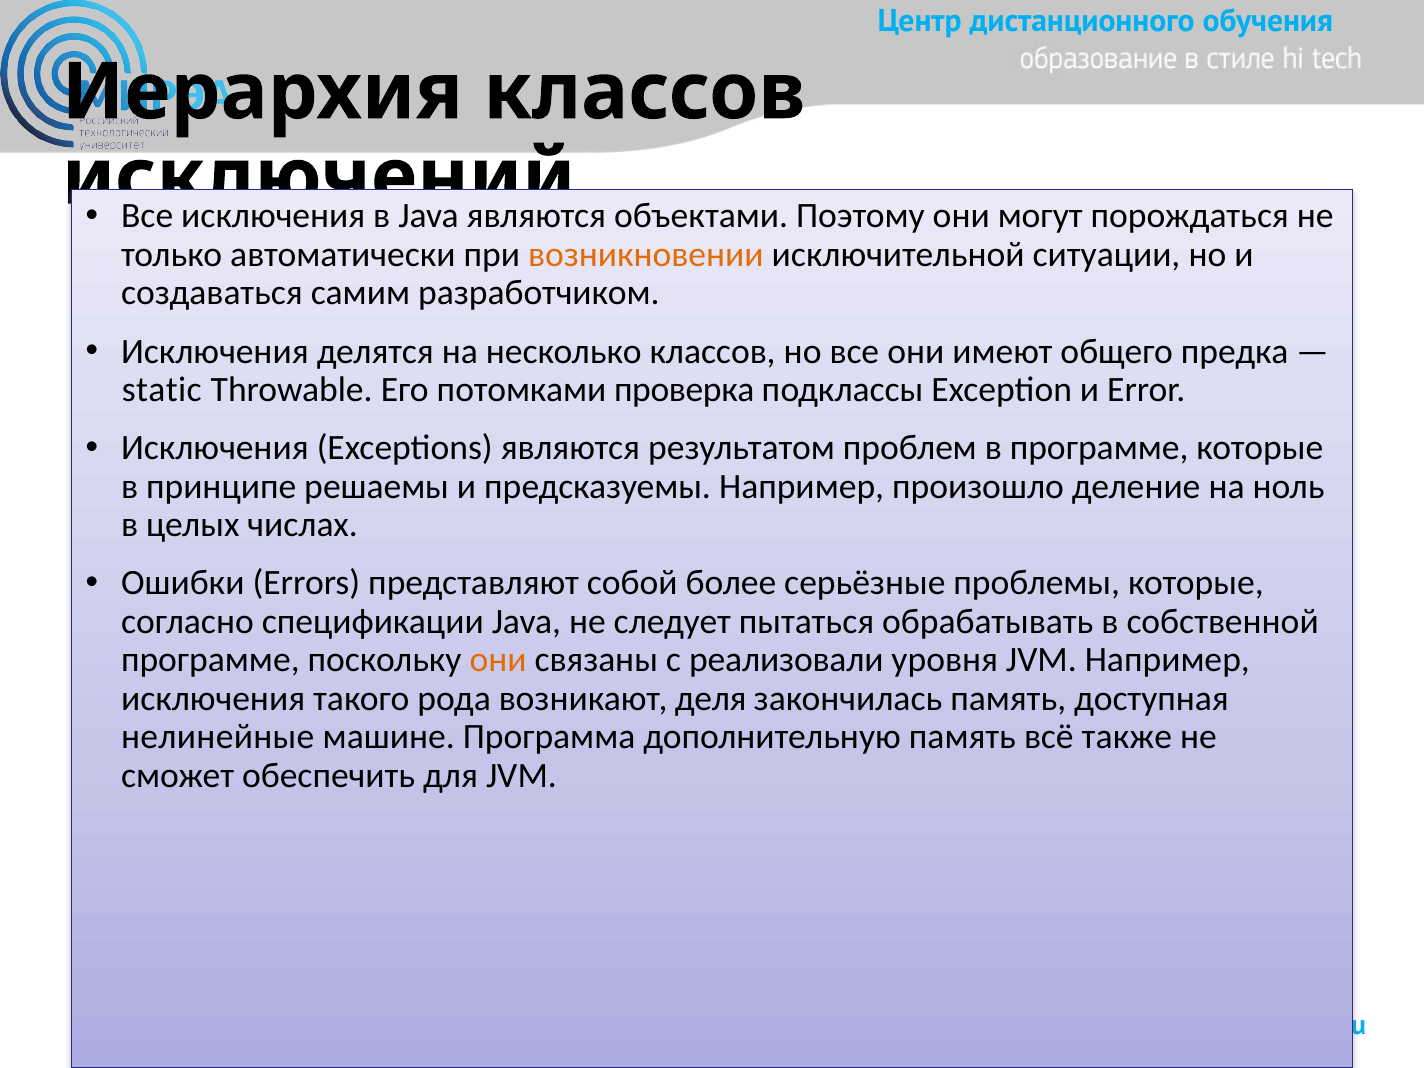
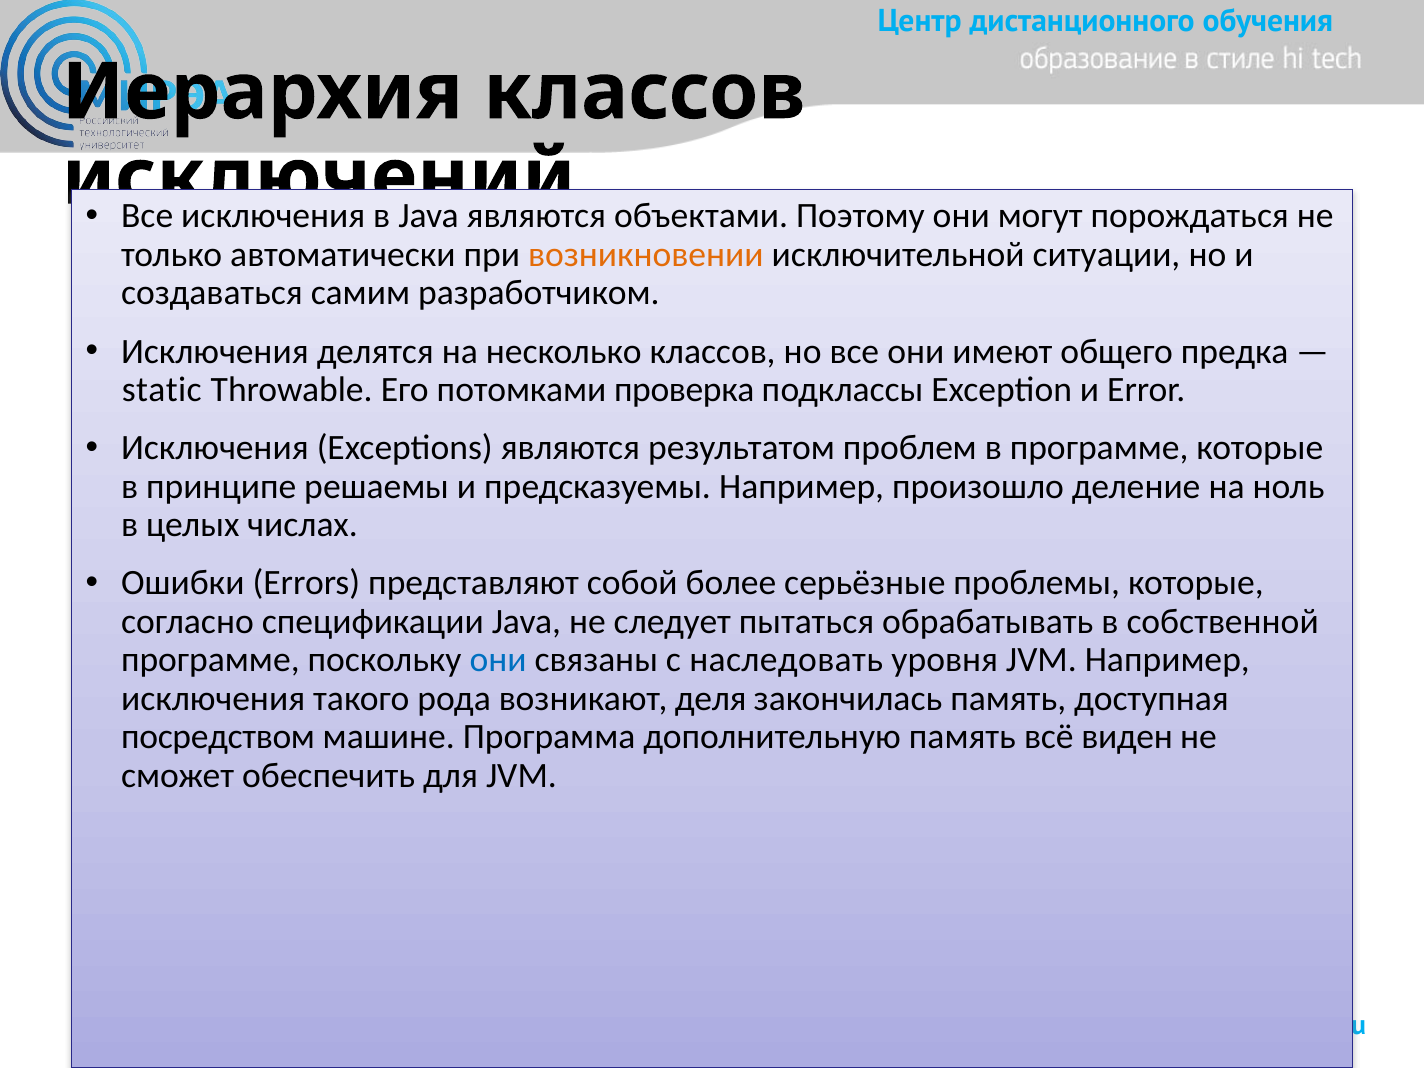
они colour: orange -> blue (498, 660)
реализовали: реализовали -> наследовать (786, 660)
нелинейные: нелинейные -> посредством (218, 737)
также: также -> виден (1127, 737)
